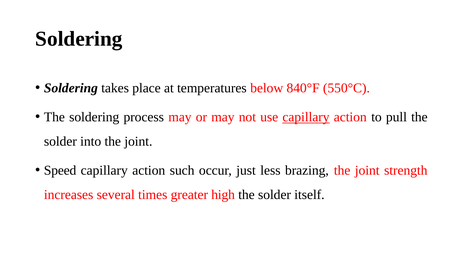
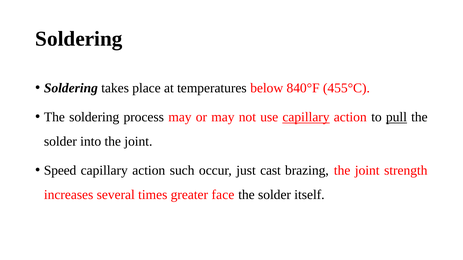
550°C: 550°C -> 455°C (346, 88)
pull underline: none -> present (396, 117)
less: less -> cast (270, 171)
high: high -> face (223, 195)
